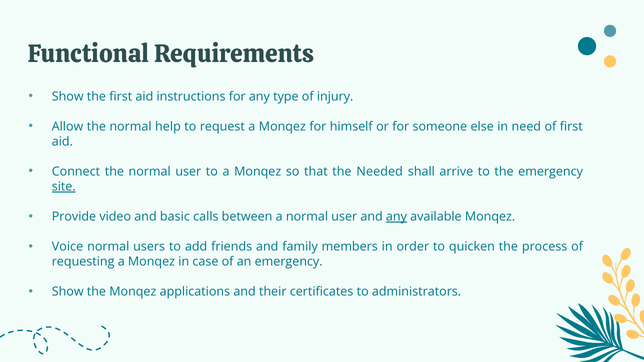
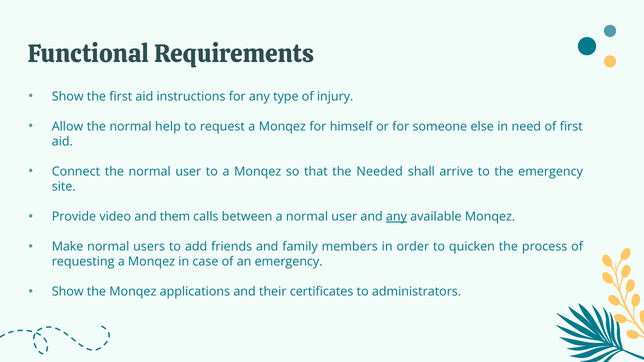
site underline: present -> none (64, 187)
basic: basic -> them (175, 217)
Voice: Voice -> Make (68, 247)
